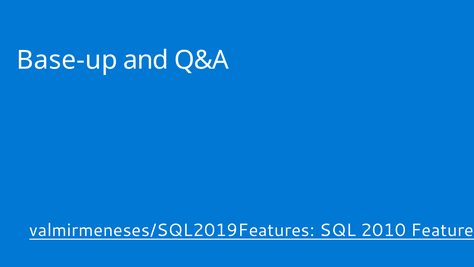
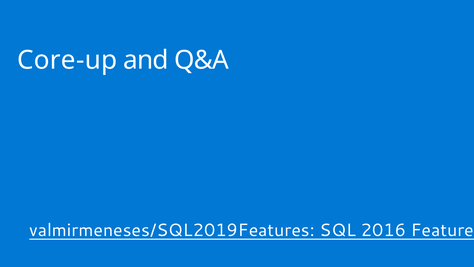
Base-up: Base-up -> Core-up (67, 60)
2010: 2010 -> 2016 (383, 230)
